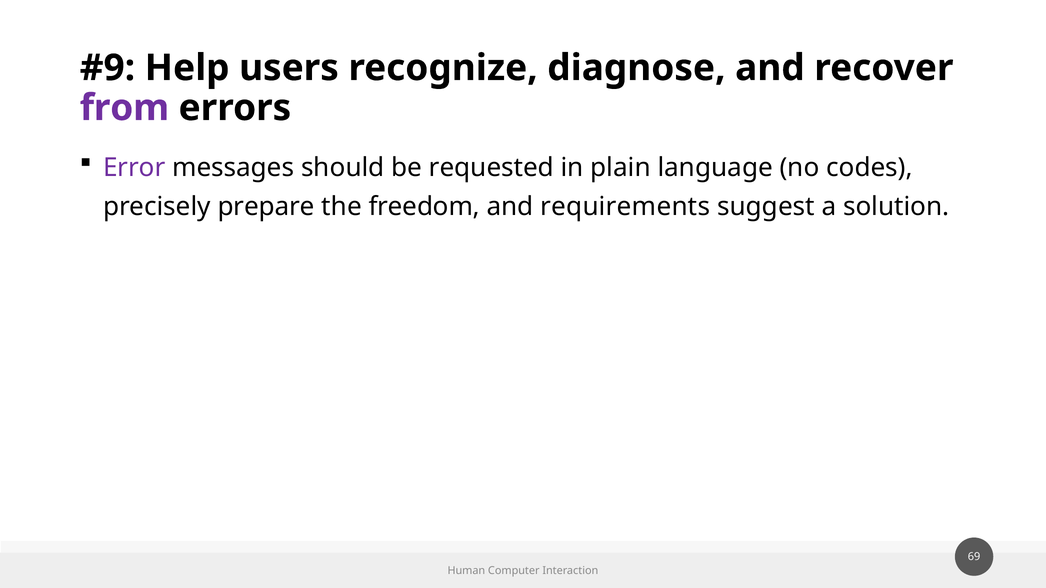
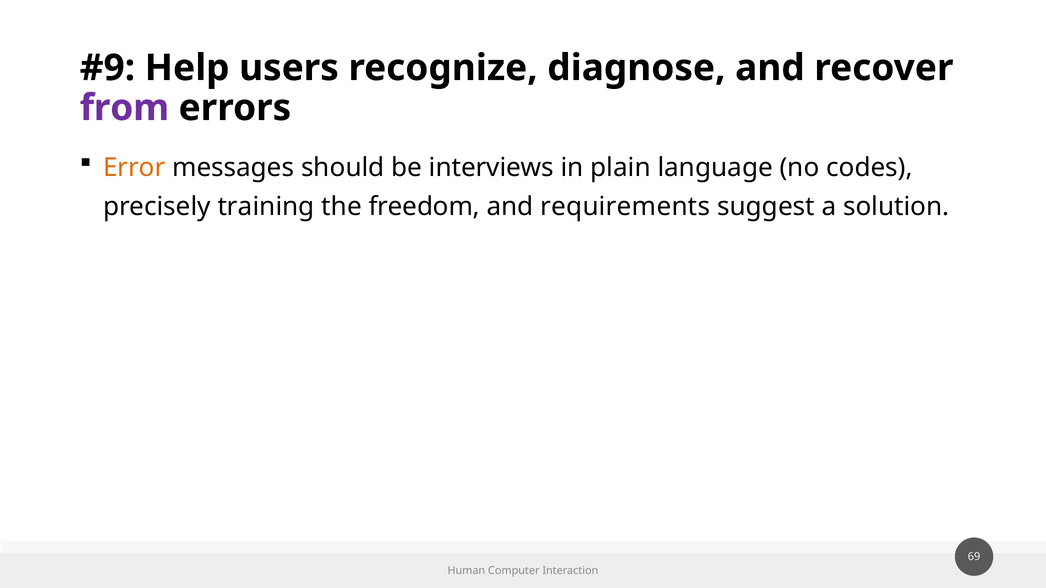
Error colour: purple -> orange (134, 168)
requested: requested -> interviews (491, 168)
prepare: prepare -> training (266, 207)
